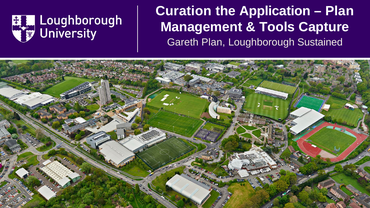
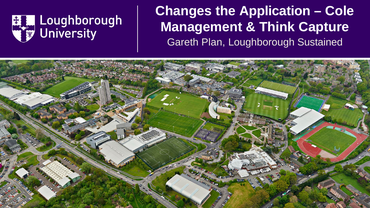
Curation: Curation -> Changes (184, 11)
Plan: Plan -> Cole (340, 11)
Tools: Tools -> Think (277, 27)
